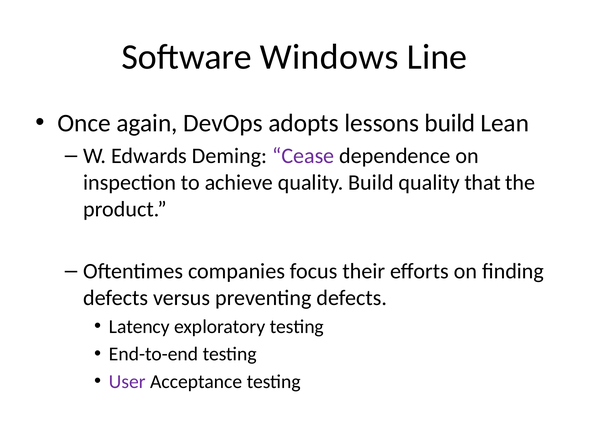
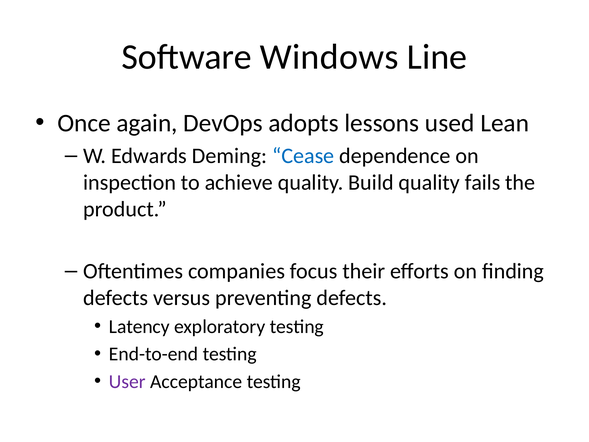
lessons build: build -> used (450, 123)
Cease colour: purple -> blue (303, 156)
that: that -> fails (483, 182)
